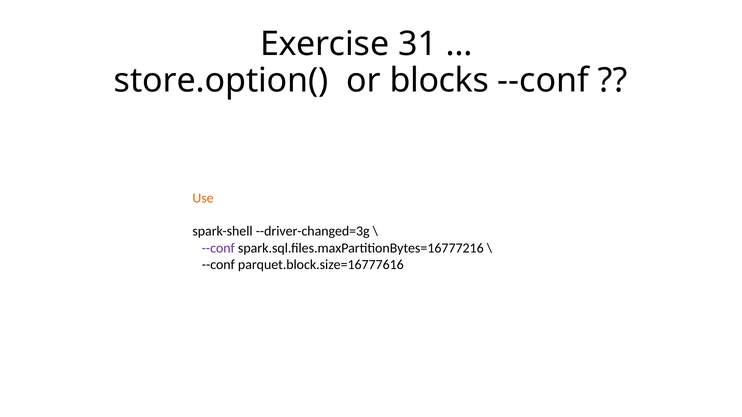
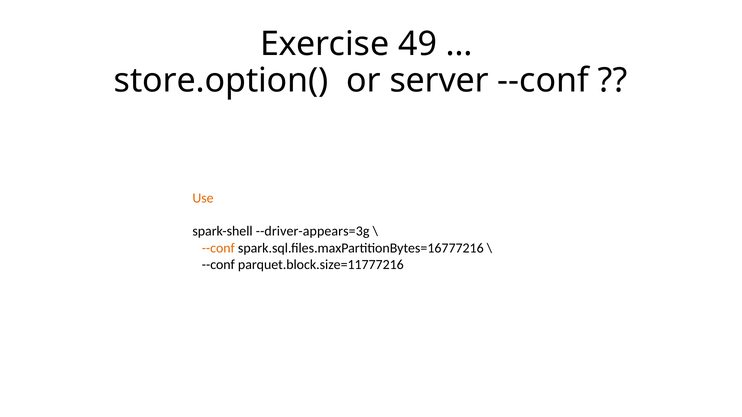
31: 31 -> 49 (418, 44)
blocks: blocks -> server (439, 81)
--driver-changed=3g: --driver-changed=3g -> --driver-appears=3g (313, 231)
--conf colour: purple -> orange (218, 248)
parquet.block.size=16777616: parquet.block.size=16777616 -> parquet.block.size=11777216 (321, 265)
